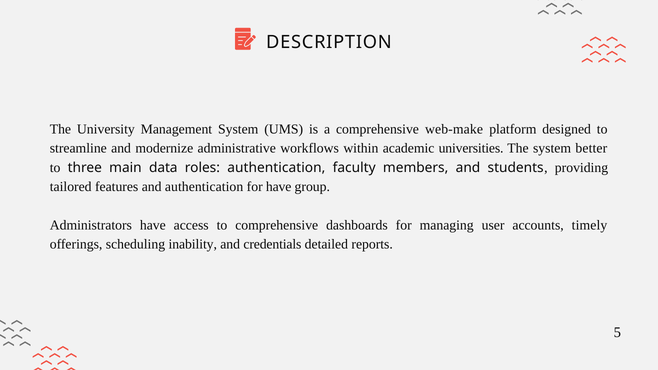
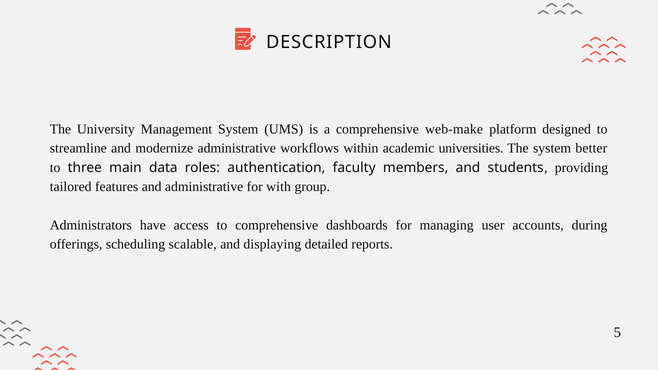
and authentication: authentication -> administrative (204, 187)
for have: have -> with (279, 187)
timely: timely -> during (590, 225)
inability: inability -> scalable (193, 244)
credentials: credentials -> displaying (272, 244)
